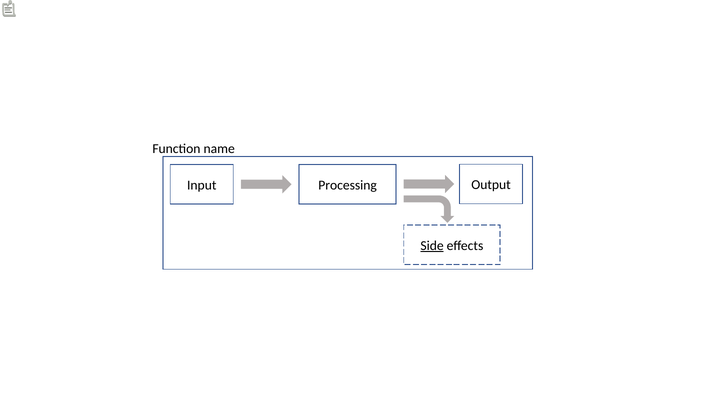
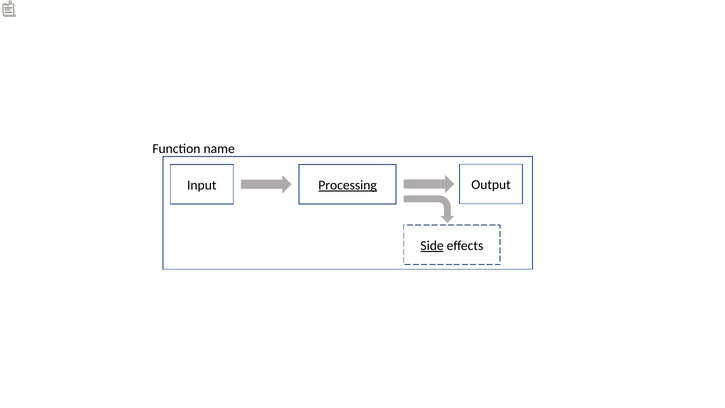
Processing underline: none -> present (348, 185)
